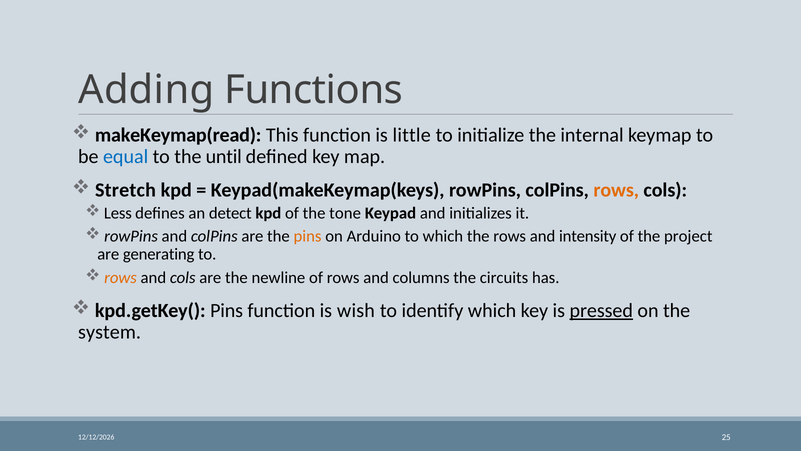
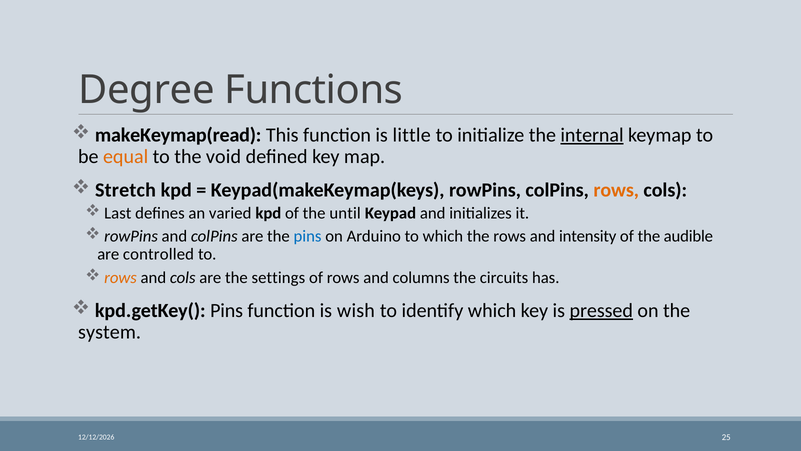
Adding: Adding -> Degree (146, 90)
internal underline: none -> present (592, 135)
equal colour: blue -> orange (126, 157)
until: until -> void (224, 157)
Less: Less -> Last (118, 213)
detect: detect -> varied (230, 213)
tone: tone -> until (345, 213)
pins colour: orange -> blue (308, 236)
project: project -> audible (688, 236)
generating: generating -> controlled (158, 254)
newline: newline -> settings (278, 277)
